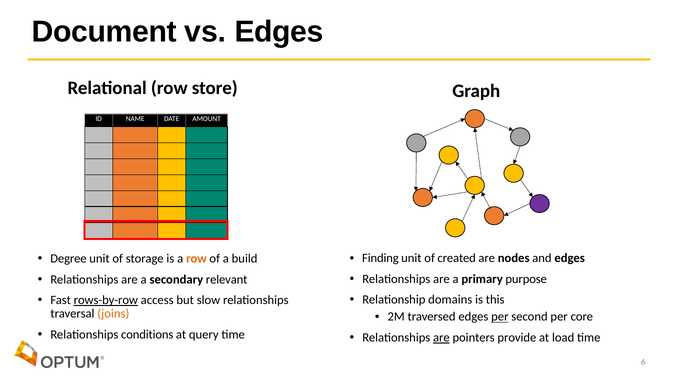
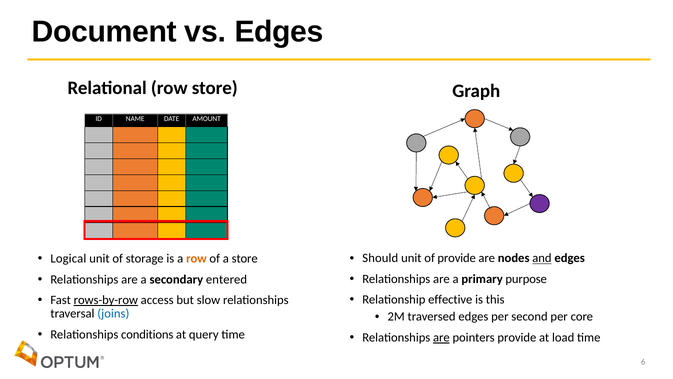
Finding: Finding -> Should (380, 258)
of created: created -> provide (457, 258)
and underline: none -> present (542, 258)
Degree: Degree -> Logical (68, 258)
a build: build -> store (245, 258)
relevant: relevant -> entered (227, 279)
domains: domains -> effective (450, 299)
joins colour: orange -> blue (113, 313)
per underline: present -> none (500, 316)
